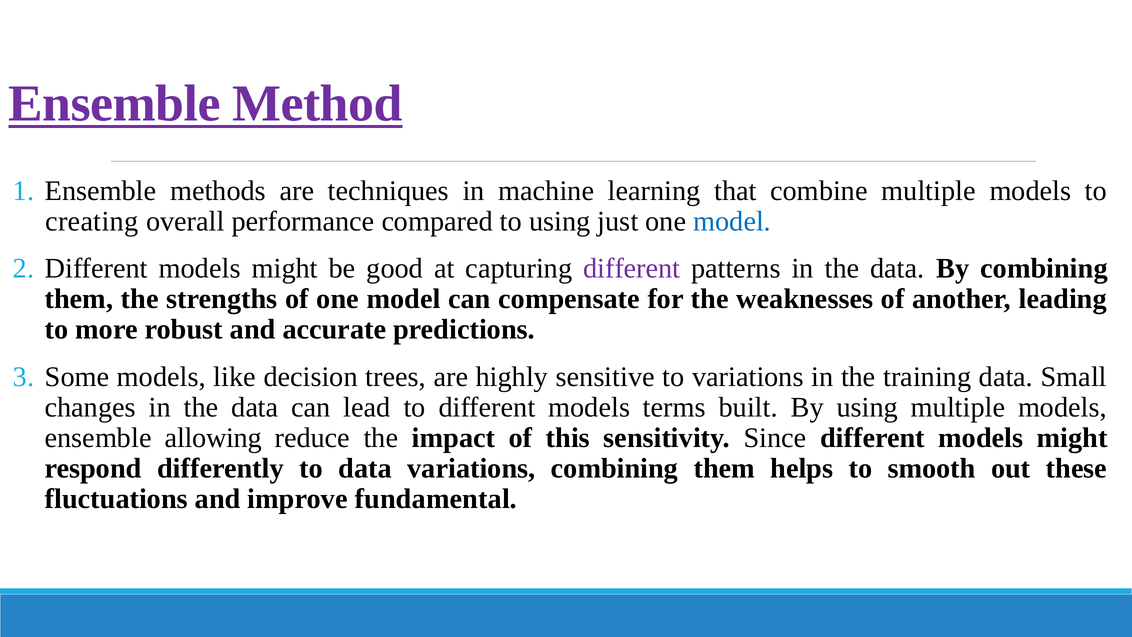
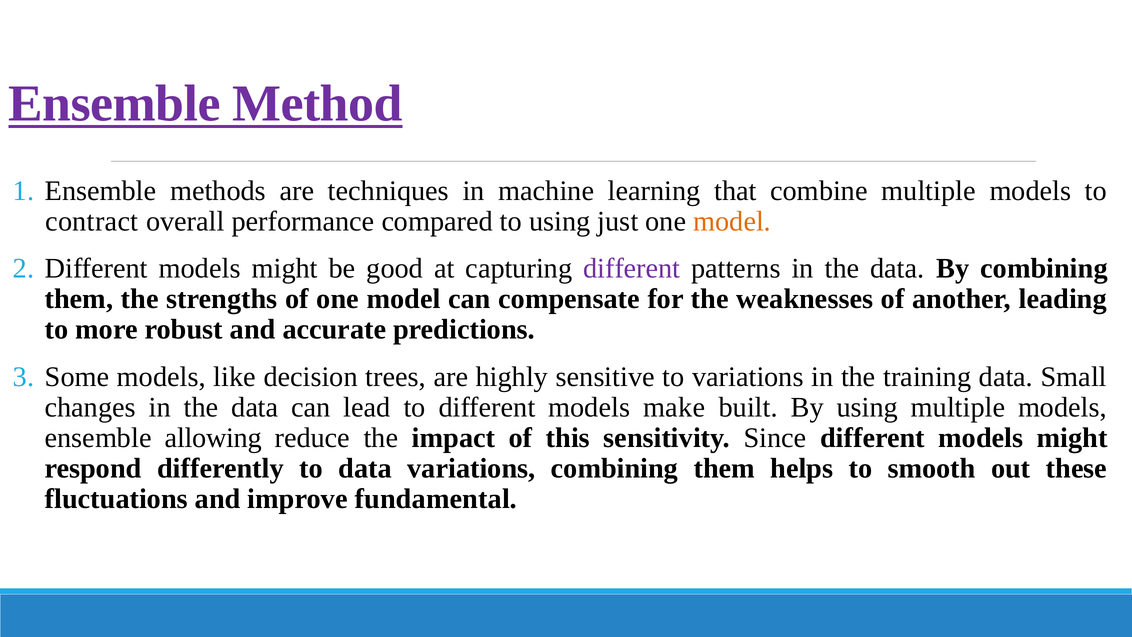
creating: creating -> contract (92, 221)
model colour: blue -> orange (732, 221)
terms: terms -> make (674, 407)
